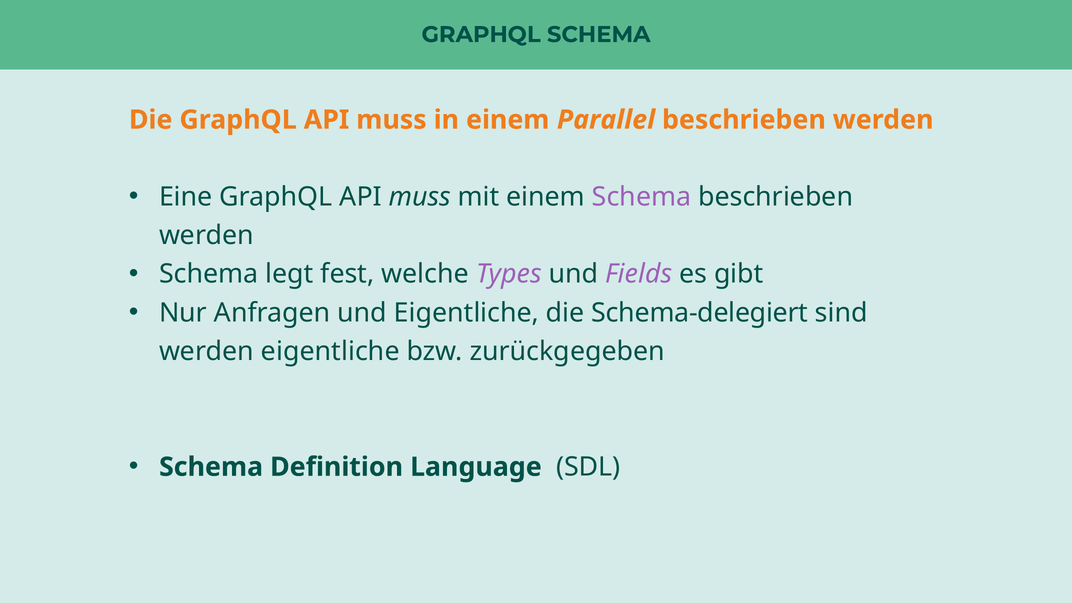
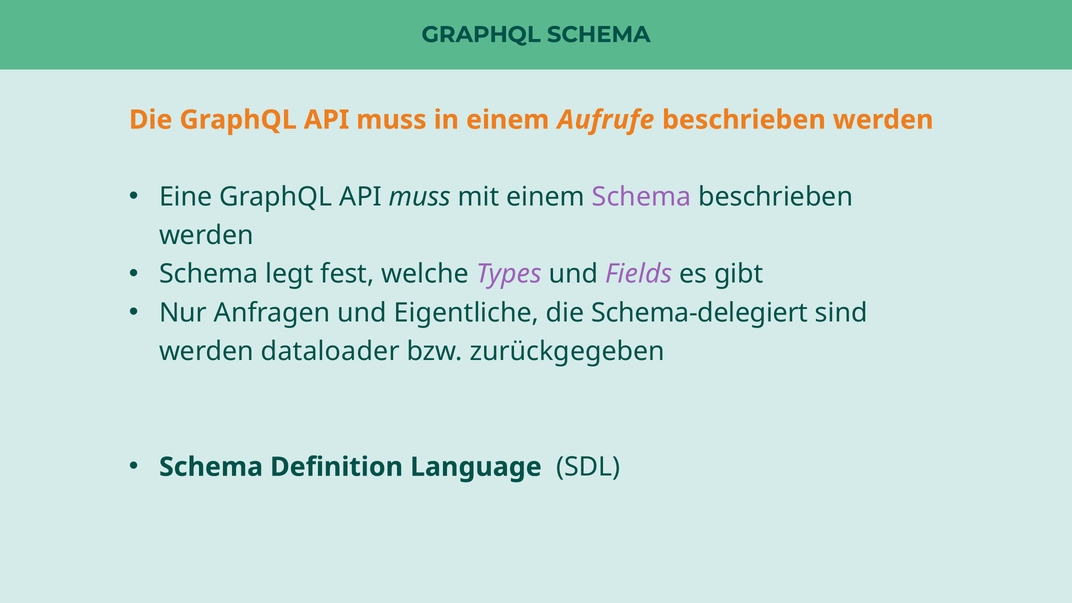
Parallel: Parallel -> Aufrufe (606, 120)
werden eigentliche: eigentliche -> dataloader (330, 351)
